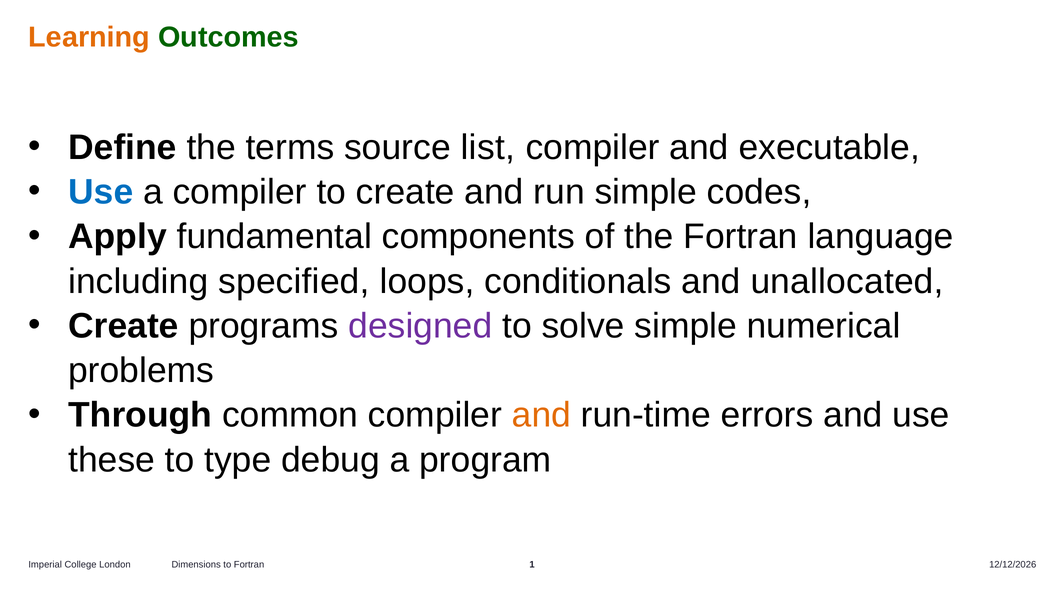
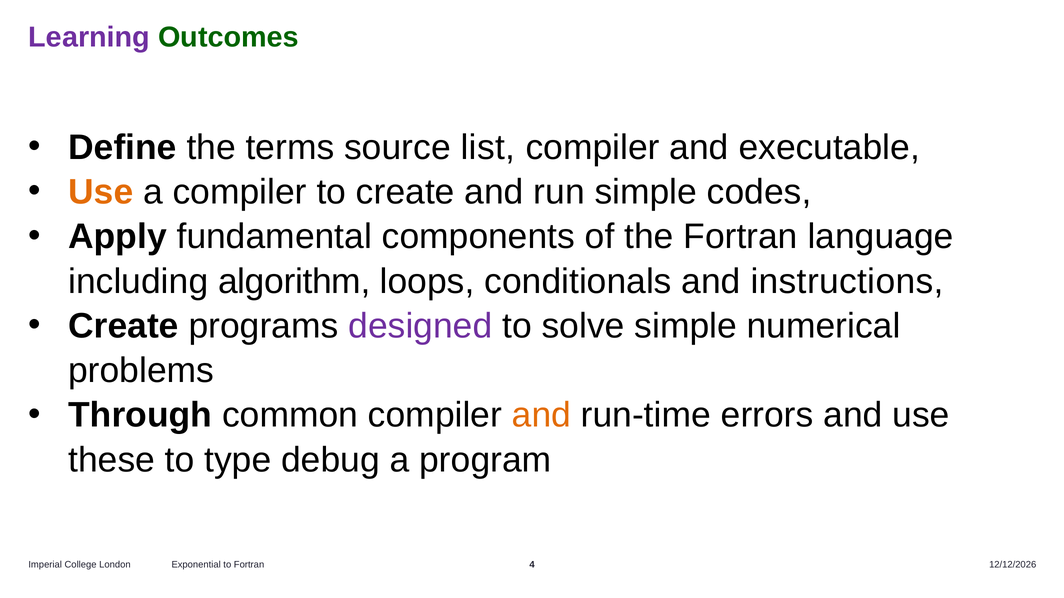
Learning colour: orange -> purple (89, 37)
Use colour: blue -> orange (101, 192)
specified: specified -> algorithm (294, 282)
unallocated: unallocated -> instructions (847, 282)
Dimensions: Dimensions -> Exponential (196, 565)
1: 1 -> 4 (532, 565)
